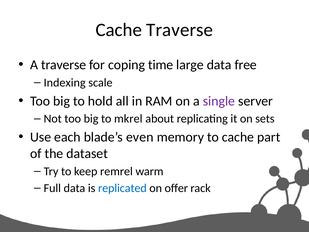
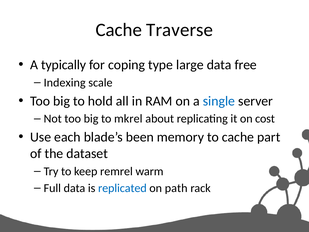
A traverse: traverse -> typically (64, 65)
time: time -> type (161, 65)
single colour: purple -> blue (219, 101)
sets: sets -> cost (265, 119)
even: even -> been (140, 137)
offer: offer -> path (176, 188)
